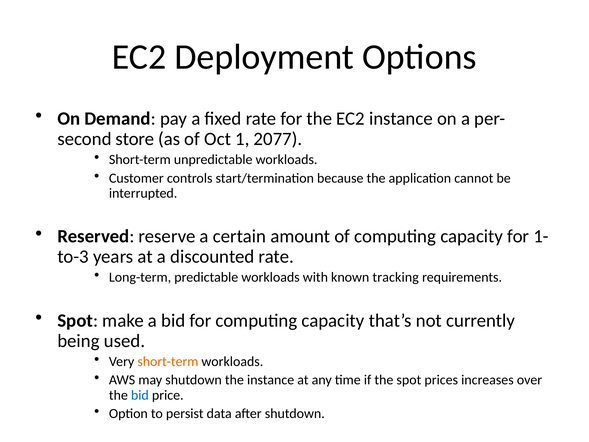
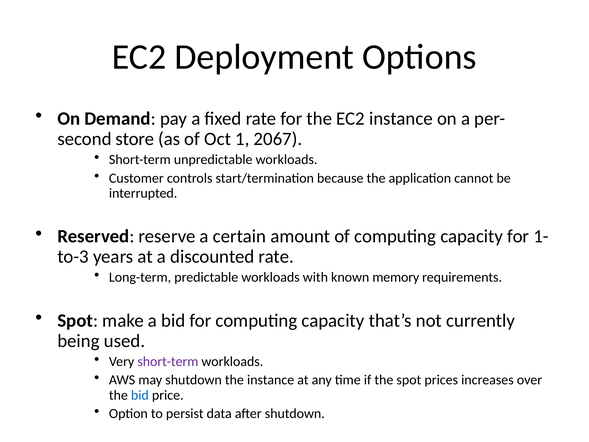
2077: 2077 -> 2067 (278, 139)
tracking: tracking -> memory (396, 277)
short-term colour: orange -> purple (168, 361)
